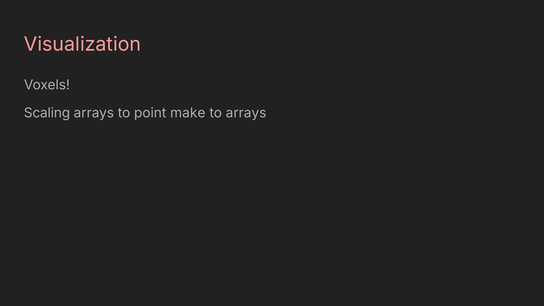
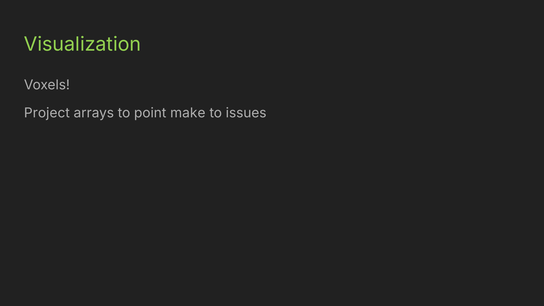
Visualization colour: pink -> light green (83, 44)
Scaling: Scaling -> Project (47, 113)
to arrays: arrays -> issues (246, 113)
